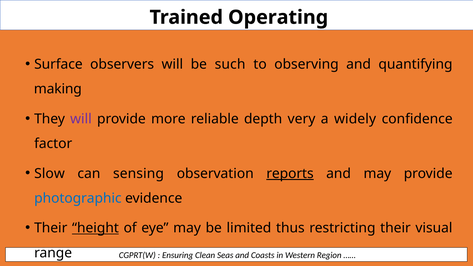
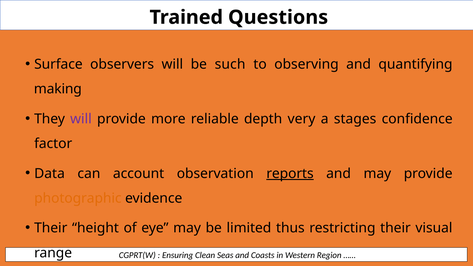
Operating: Operating -> Questions (278, 17)
widely: widely -> stages (355, 119)
Slow: Slow -> Data (50, 174)
sensing: sensing -> account (139, 174)
photographic colour: blue -> orange (78, 198)
height underline: present -> none (95, 228)
